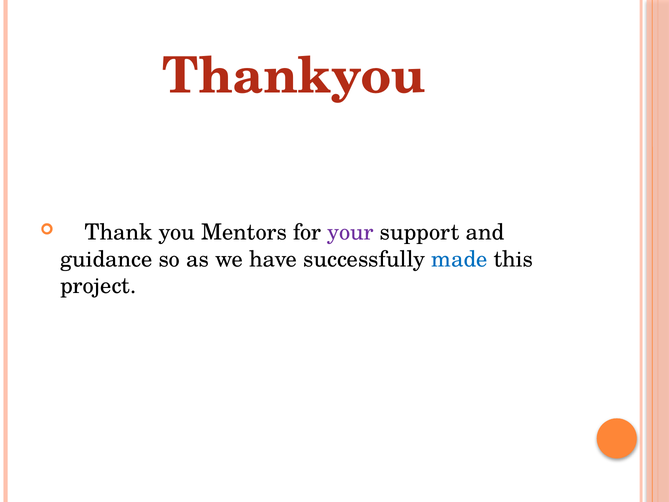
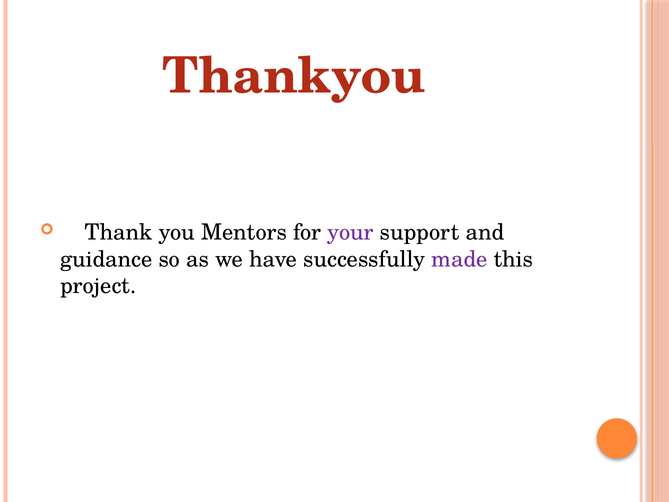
made colour: blue -> purple (459, 259)
